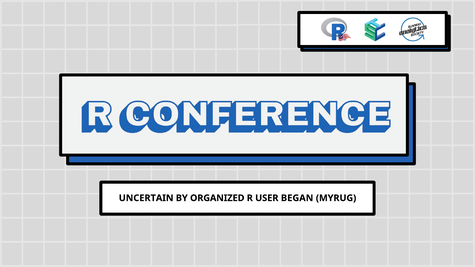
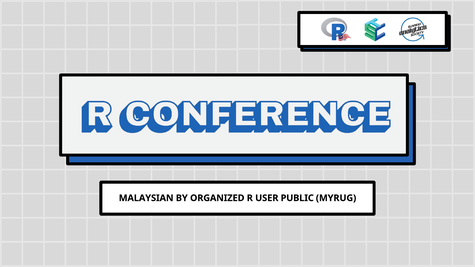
UNCERTAIN: UNCERTAIN -> MALAYSIAN (146, 198)
BEGAN: BEGAN -> PUBLIC (297, 198)
